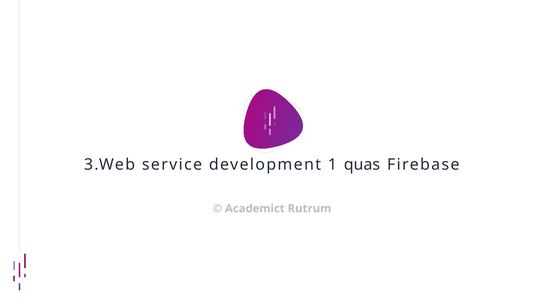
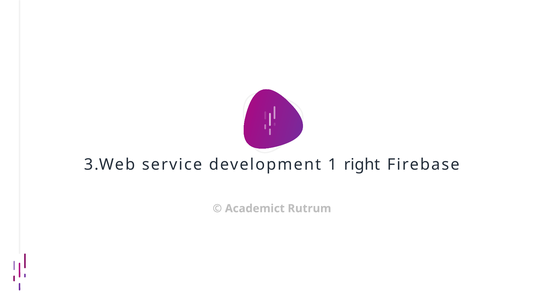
quas: quas -> right (362, 165)
